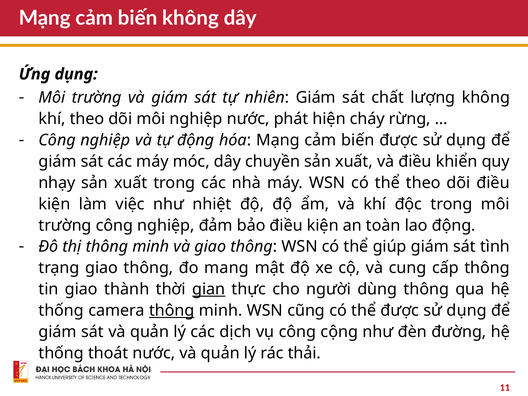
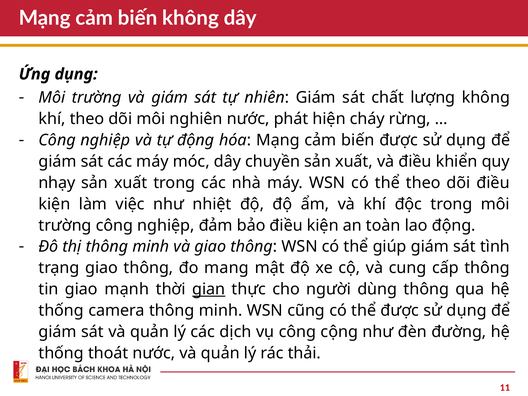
môi nghiệp: nghiệp -> nghiên (196, 119)
thành: thành -> mạnh (127, 289)
thông underline: present -> none (172, 311)
